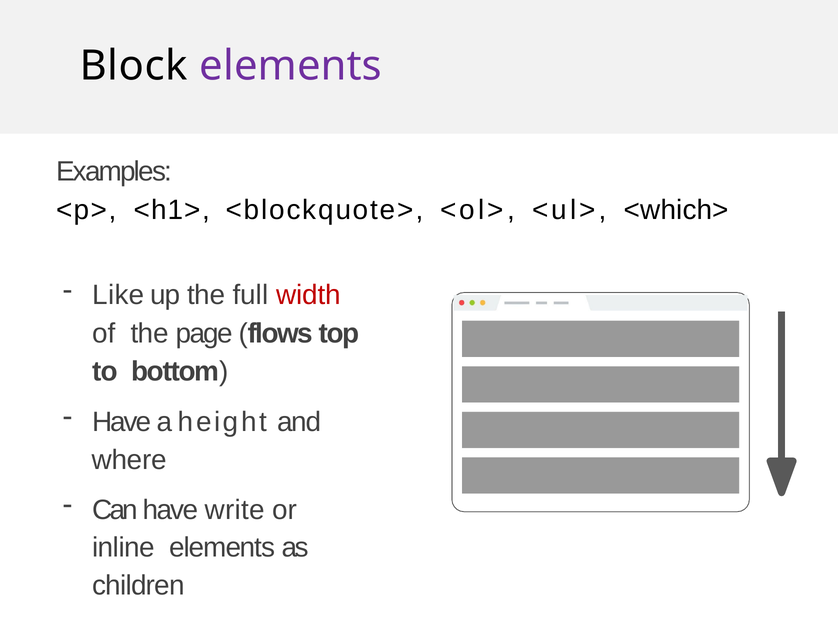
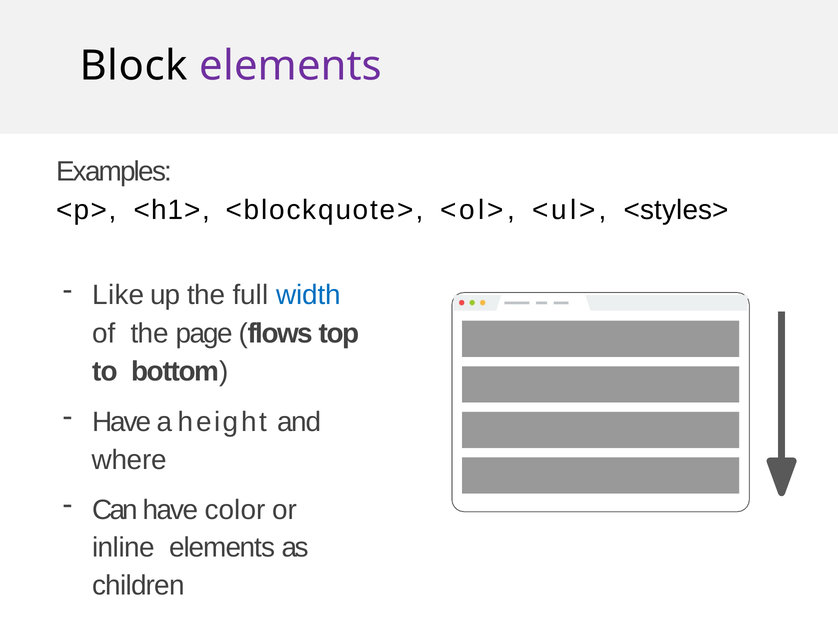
<which>: <which> -> <styles> (676, 210)
width colour: red -> blue (308, 295)
write: write -> color (235, 509)
